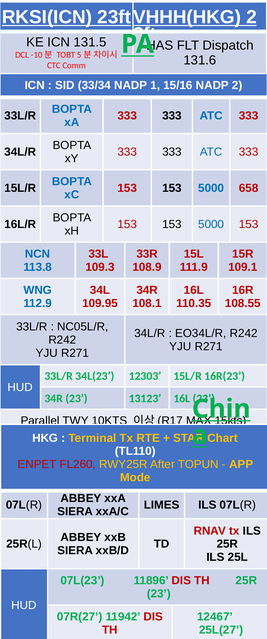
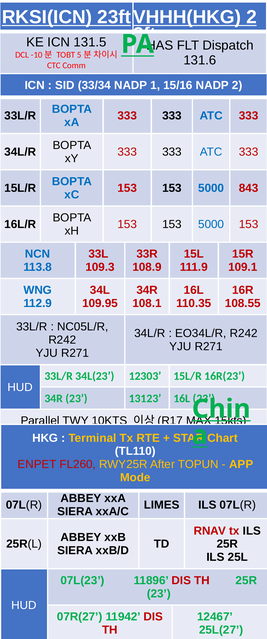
658: 658 -> 843 (249, 188)
